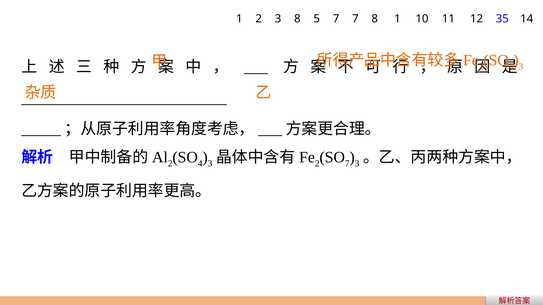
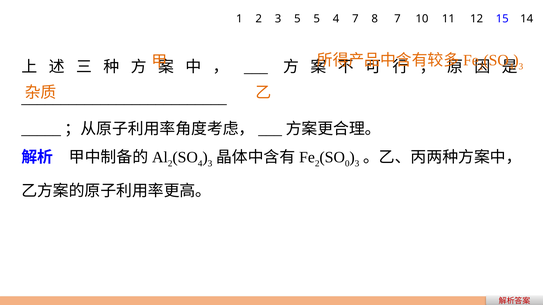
3 8: 8 -> 5 (297, 19)
5 7: 7 -> 4 (336, 19)
8 1: 1 -> 7 (397, 19)
35: 35 -> 15 (502, 19)
7: 7 -> 0 (347, 164)
